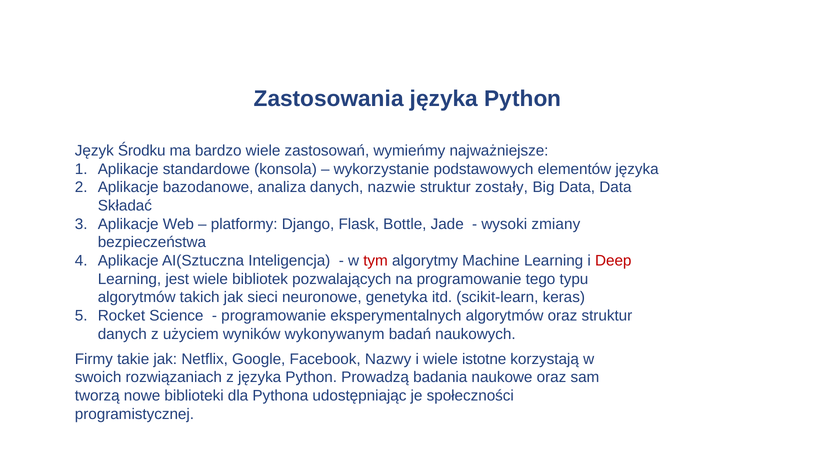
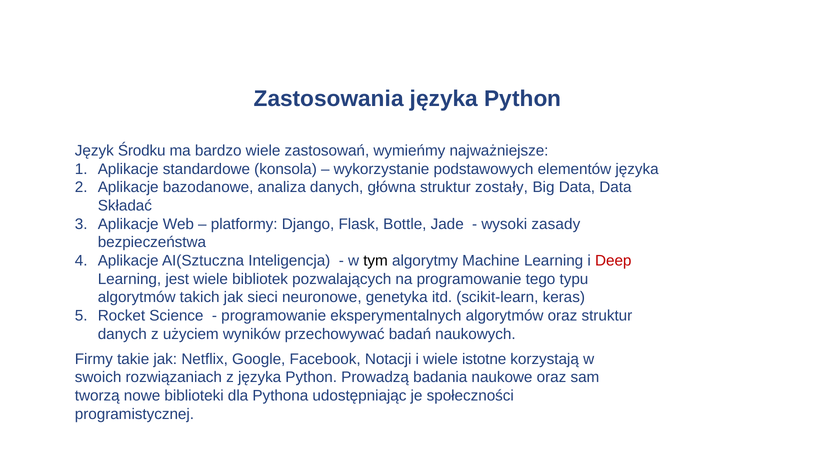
nazwie: nazwie -> główna (392, 187)
zmiany: zmiany -> zasady (556, 224)
tym colour: red -> black (376, 261)
wykonywanym: wykonywanym -> przechowywać (335, 334)
Nazwy: Nazwy -> Notacji (388, 359)
